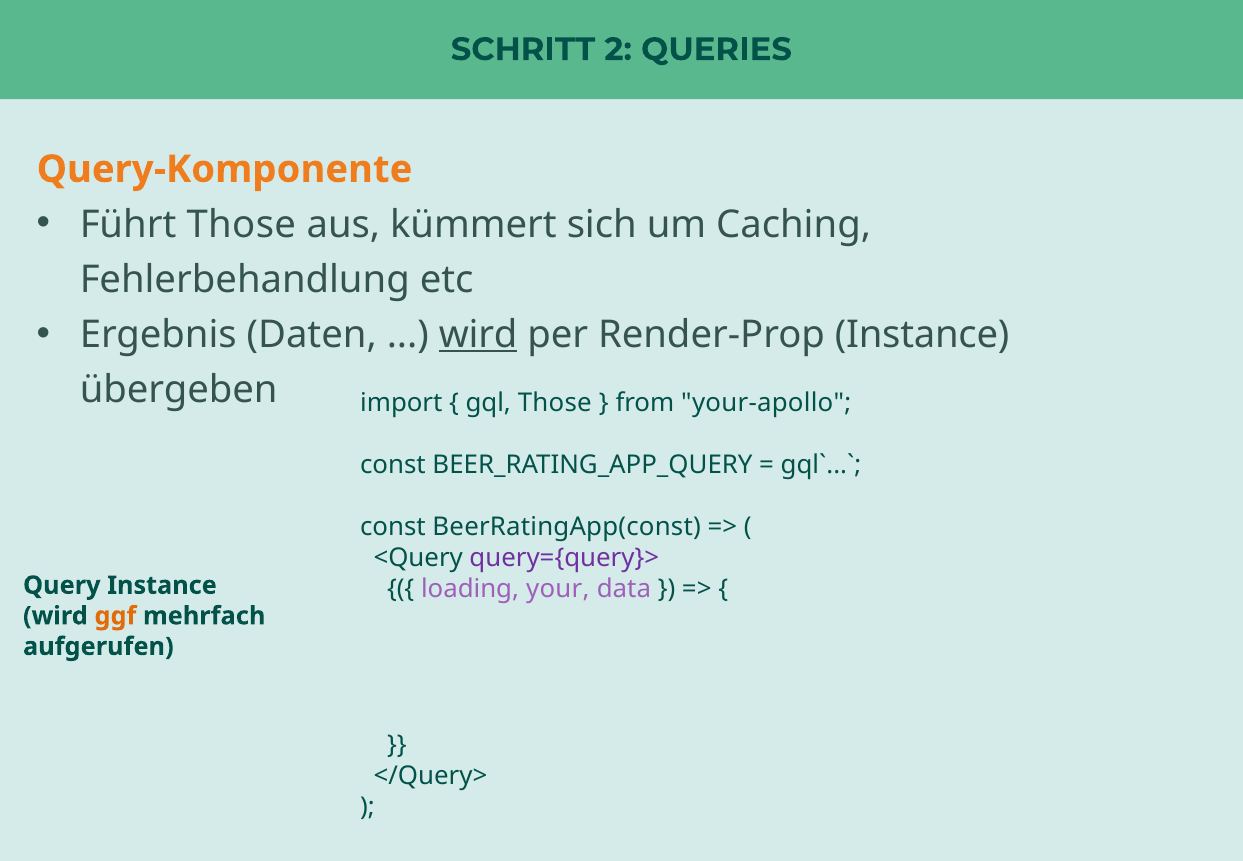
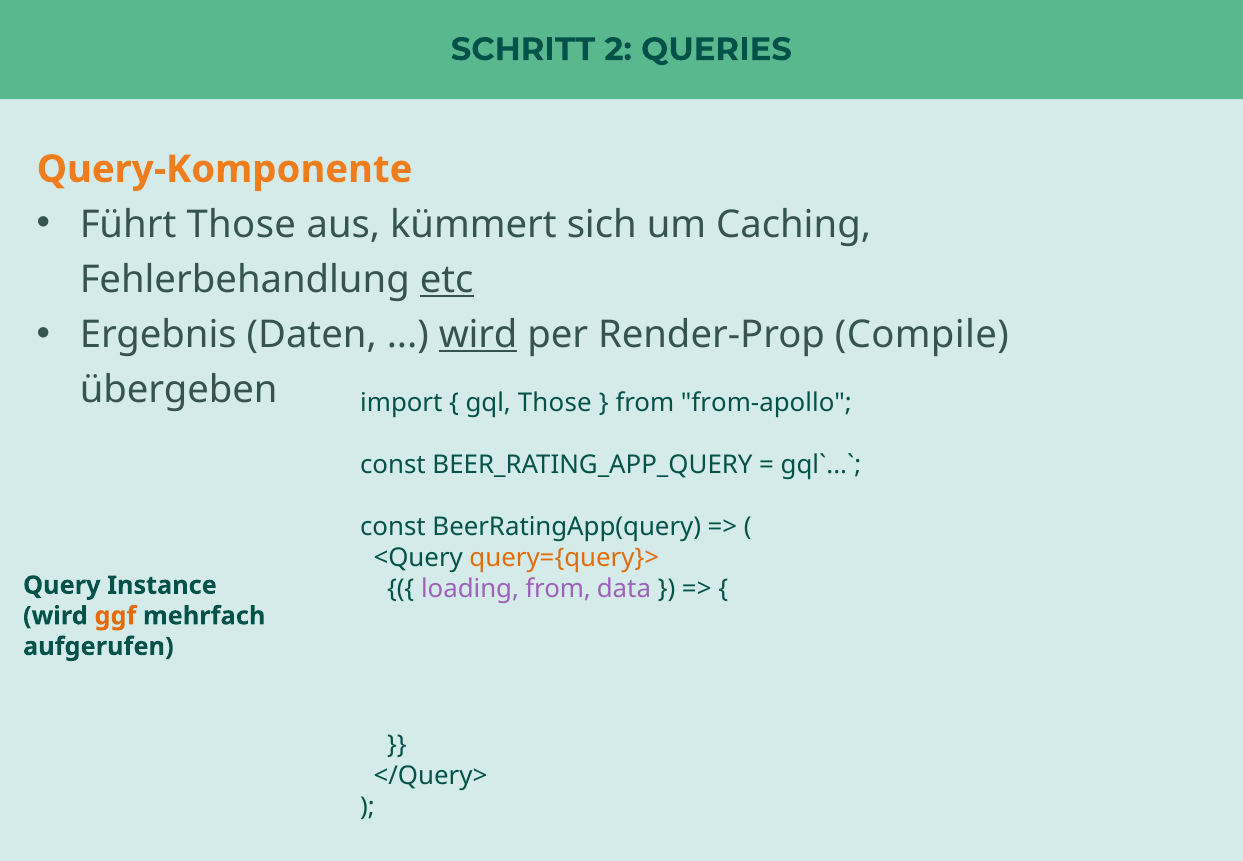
etc underline: none -> present (447, 279)
Render-Prop Instance: Instance -> Compile (922, 334)
your-apollo: your-apollo -> from-apollo (766, 402)
BeerRatingApp(const: BeerRatingApp(const -> BeerRatingApp(query (567, 527)
query={query}> colour: purple -> orange (564, 558)
loading your: your -> from (558, 589)
